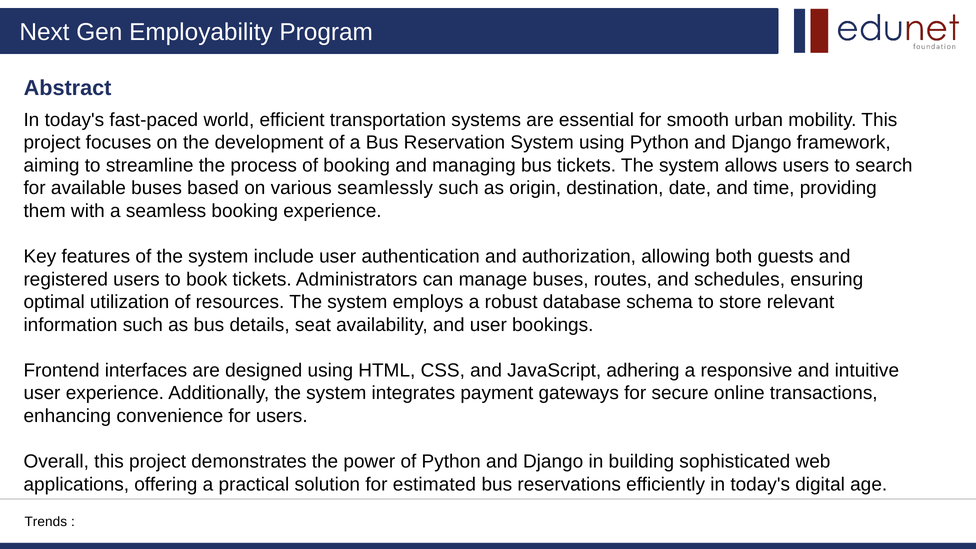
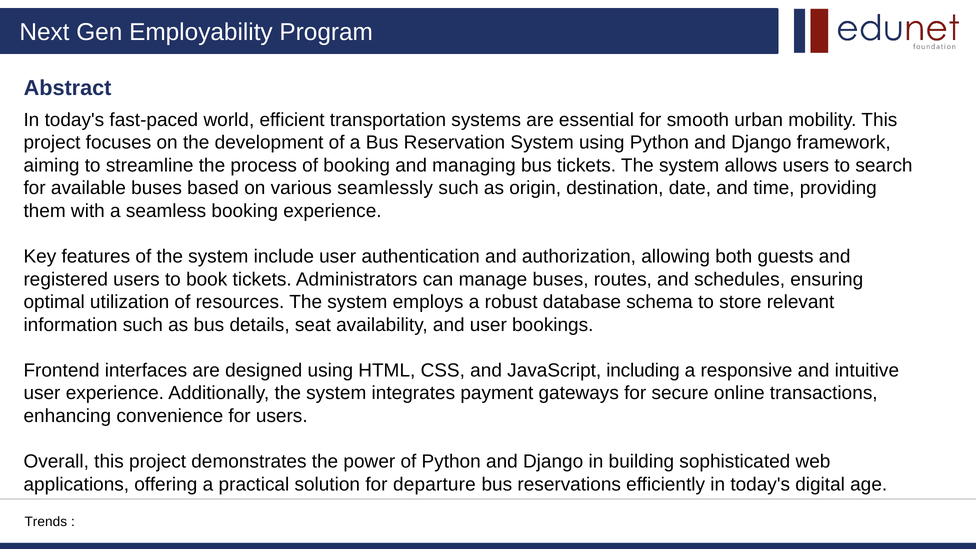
adhering: adhering -> including (643, 370)
estimated: estimated -> departure (434, 484)
